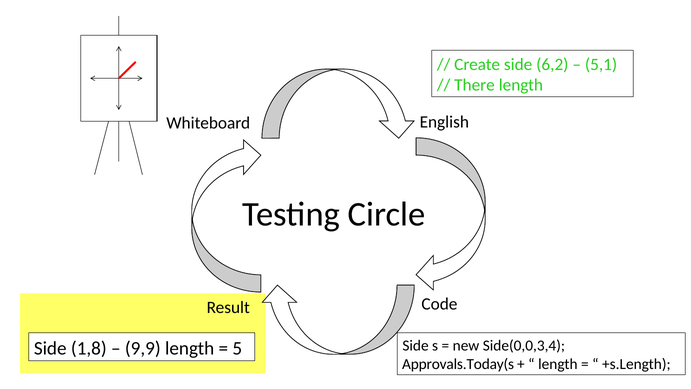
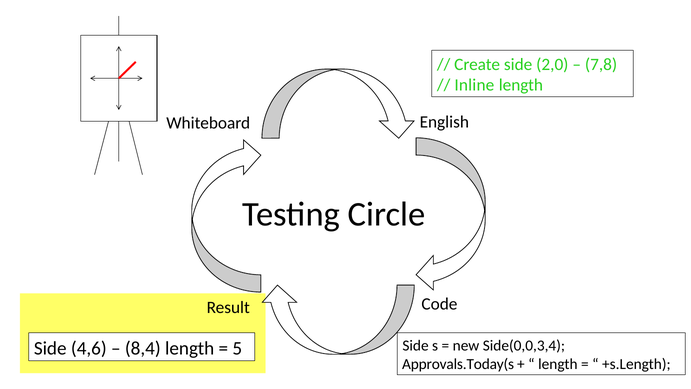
6,2: 6,2 -> 2,0 (552, 64)
5,1: 5,1 -> 7,8 (601, 64)
There: There -> Inline (474, 85)
1,8: 1,8 -> 4,6 (89, 348)
9,9: 9,9 -> 8,4 (143, 348)
